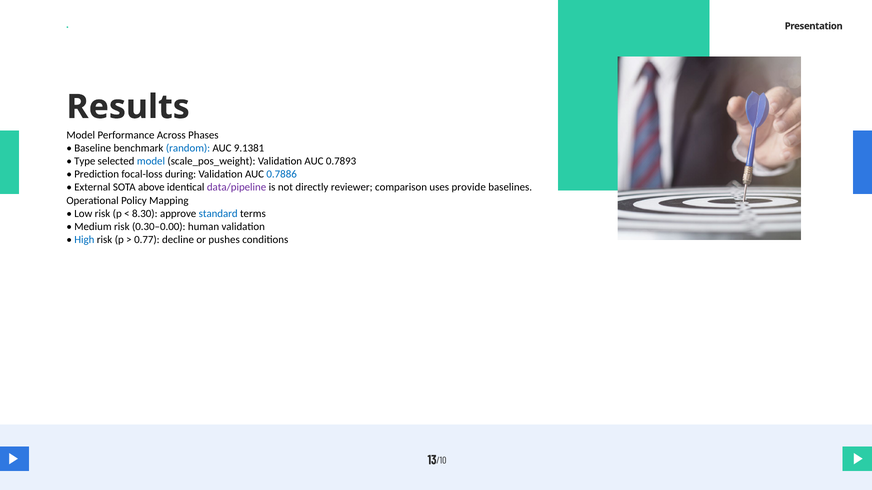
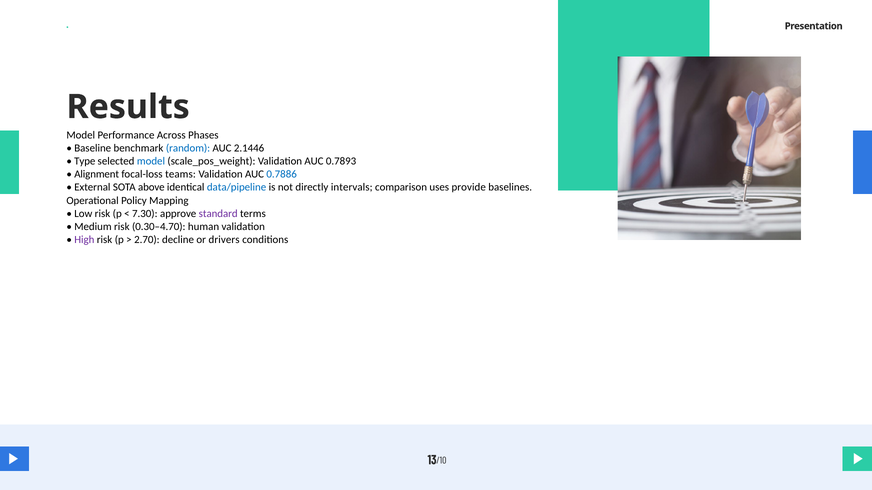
9.1381: 9.1381 -> 2.1446 (249, 148)
Prediction: Prediction -> Alignment (97, 174)
during: during -> teams (180, 174)
data/pipeline colour: purple -> blue (237, 188)
reviewer: reviewer -> intervals (352, 188)
8.30: 8.30 -> 7.30 (145, 214)
standard colour: blue -> purple (218, 214)
0.30–0.00: 0.30–0.00 -> 0.30–4.70 (159, 227)
High colour: blue -> purple (84, 240)
0.77: 0.77 -> 2.70 (147, 240)
pushes: pushes -> drivers (224, 240)
